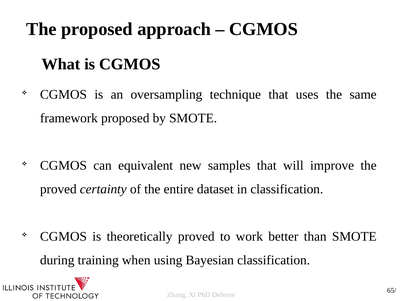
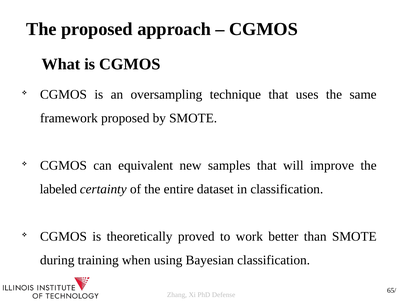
proved: proved -> labeled (58, 189)
